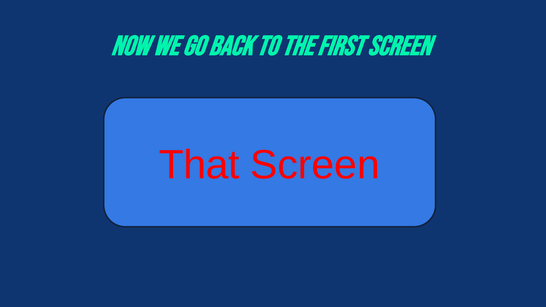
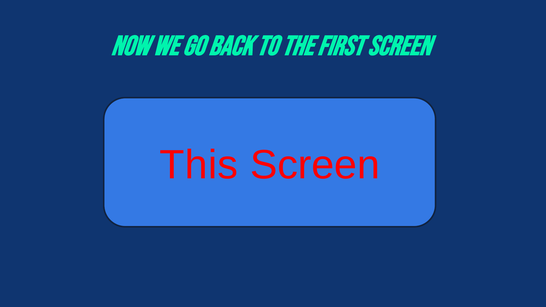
That: That -> This (199, 165)
